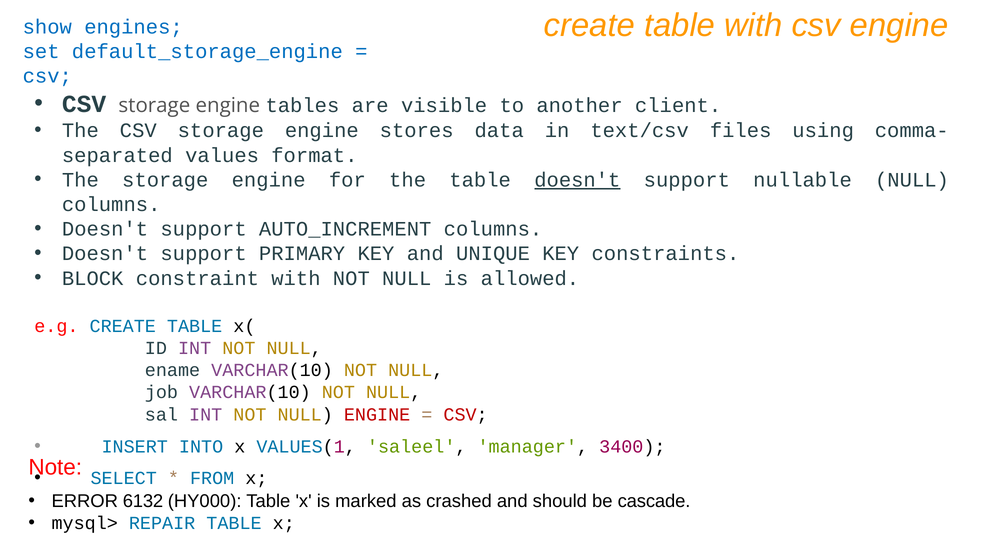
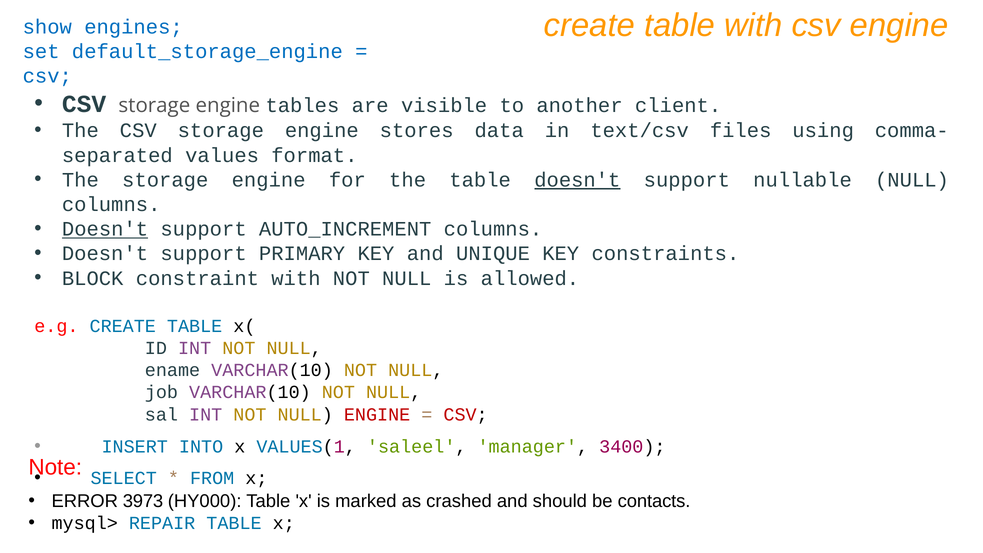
Doesn't underline: none -> present (105, 229)
6132: 6132 -> 3973 (143, 501)
cascade: cascade -> contacts (654, 501)
